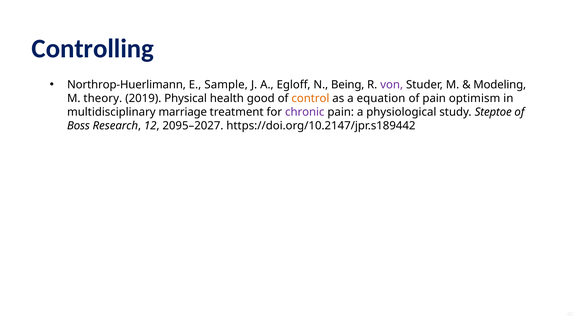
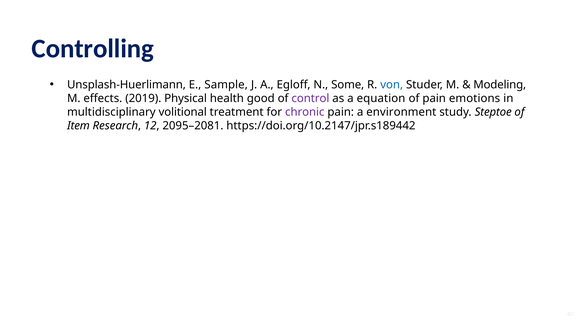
Northrop-Huerlimann: Northrop-Huerlimann -> Unsplash-Huerlimann (126, 85)
Being: Being -> Some (348, 85)
von colour: purple -> blue (392, 85)
theory: theory -> effects (103, 98)
control colour: orange -> purple (310, 98)
optimism: optimism -> emotions (475, 98)
marriage: marriage -> volitional (183, 112)
physiological: physiological -> environment (401, 112)
Boss: Boss -> Item (78, 126)
2095–2027: 2095–2027 -> 2095–2081 (193, 126)
